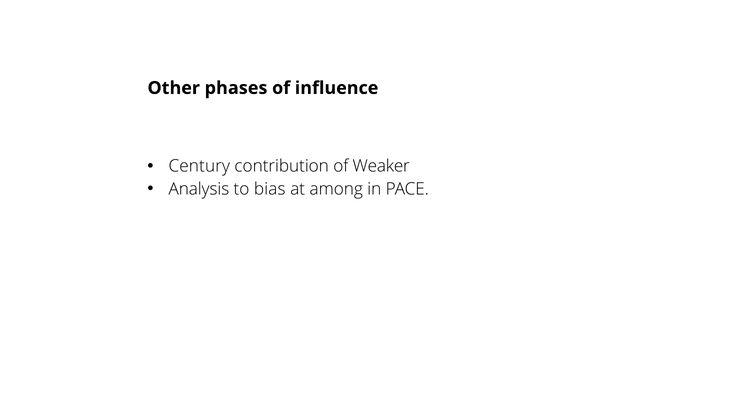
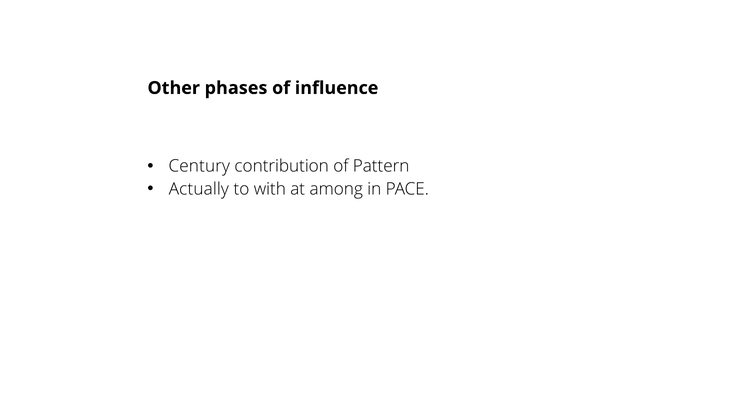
Weaker: Weaker -> Pattern (381, 166)
Analysis: Analysis -> Actually (199, 189)
bias: bias -> with (270, 189)
